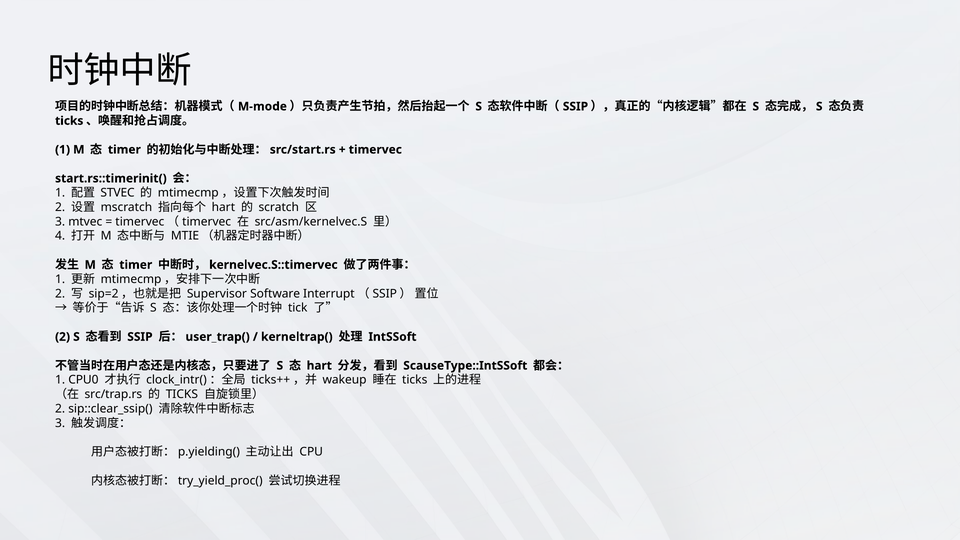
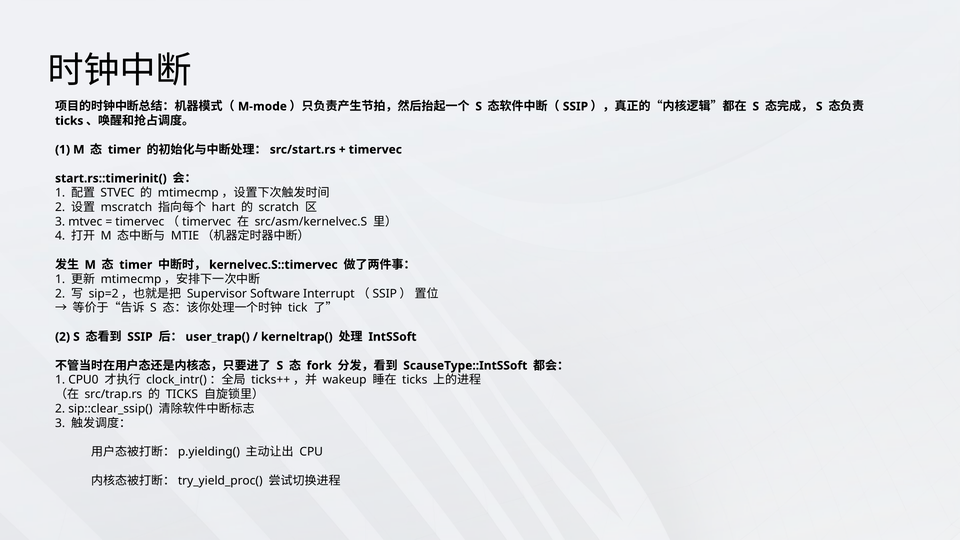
hart: hart -> fork (319, 366)
